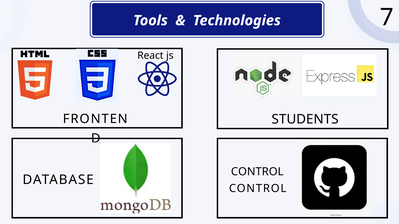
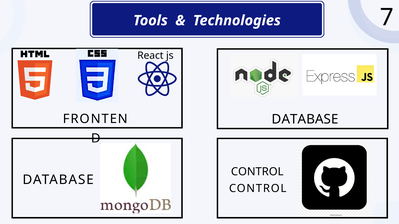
STUDENTS: STUDENTS -> DATABASE (305, 119)
